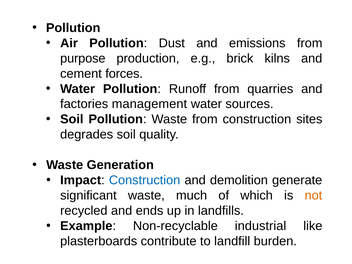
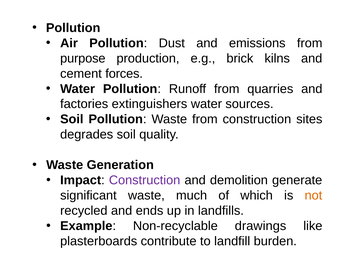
management: management -> extinguishers (149, 104)
Construction colour: blue -> purple (145, 180)
industrial: industrial -> drawings (261, 226)
